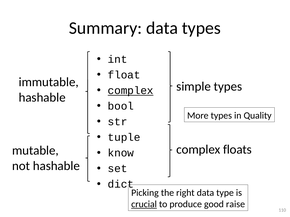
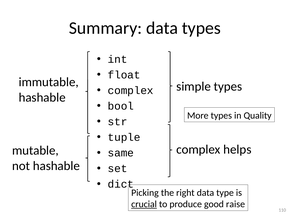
complex underline: present -> none (131, 91)
floats: floats -> helps (237, 150)
know: know -> same (121, 153)
